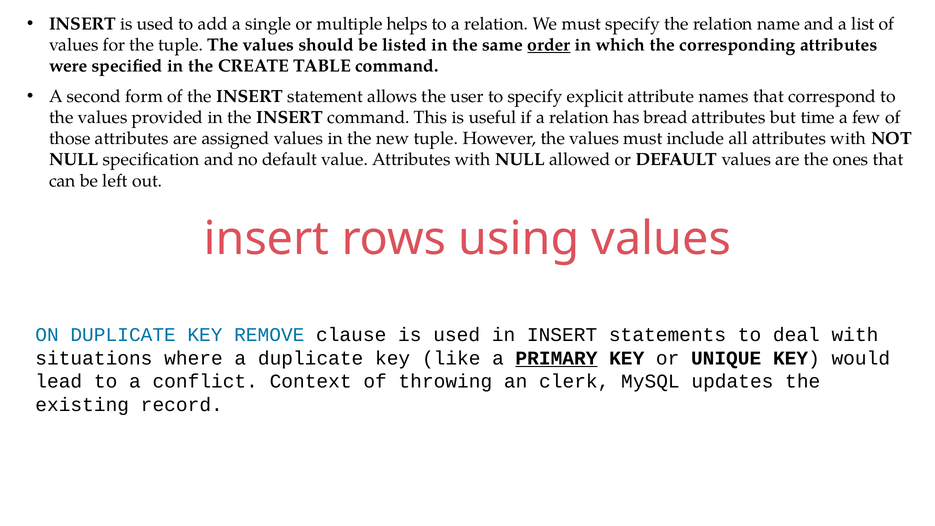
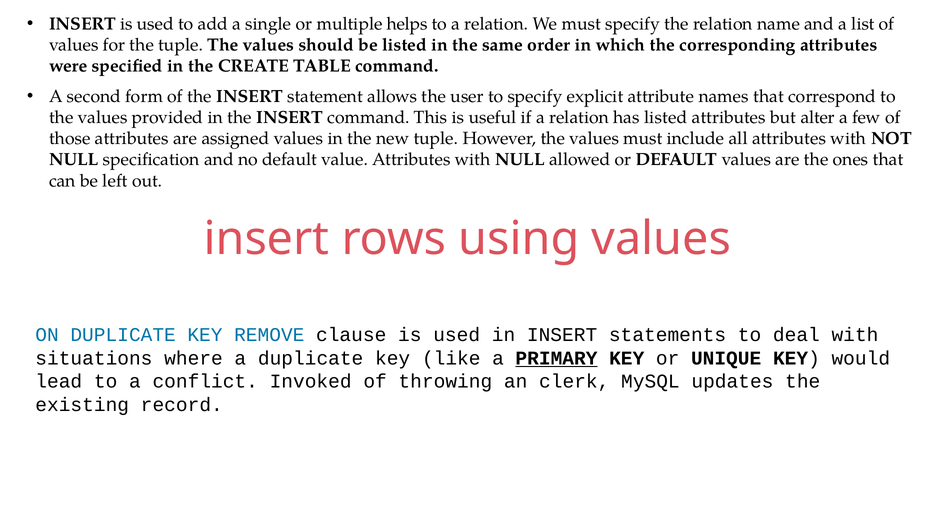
order underline: present -> none (549, 45)
has bread: bread -> listed (666, 118)
time: time -> alter (818, 118)
Context: Context -> Invoked (311, 381)
